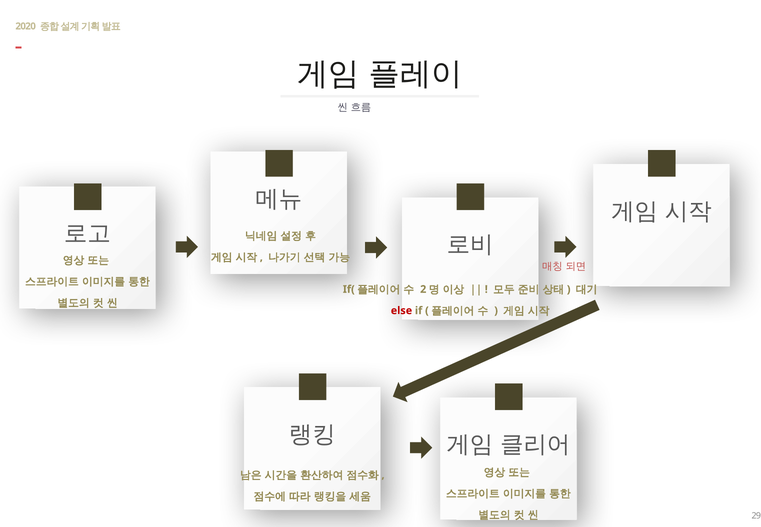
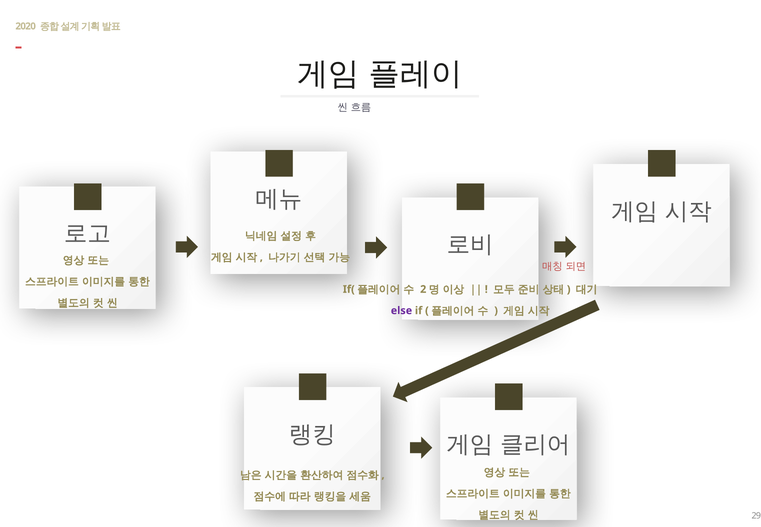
else colour: red -> purple (401, 311)
